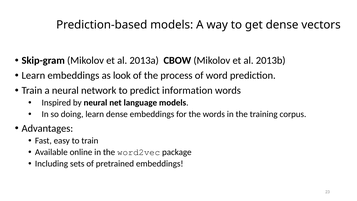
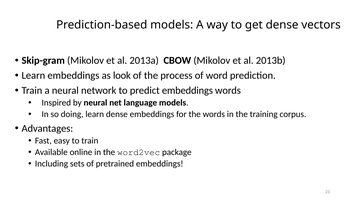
predict information: information -> embeddings (187, 90)
